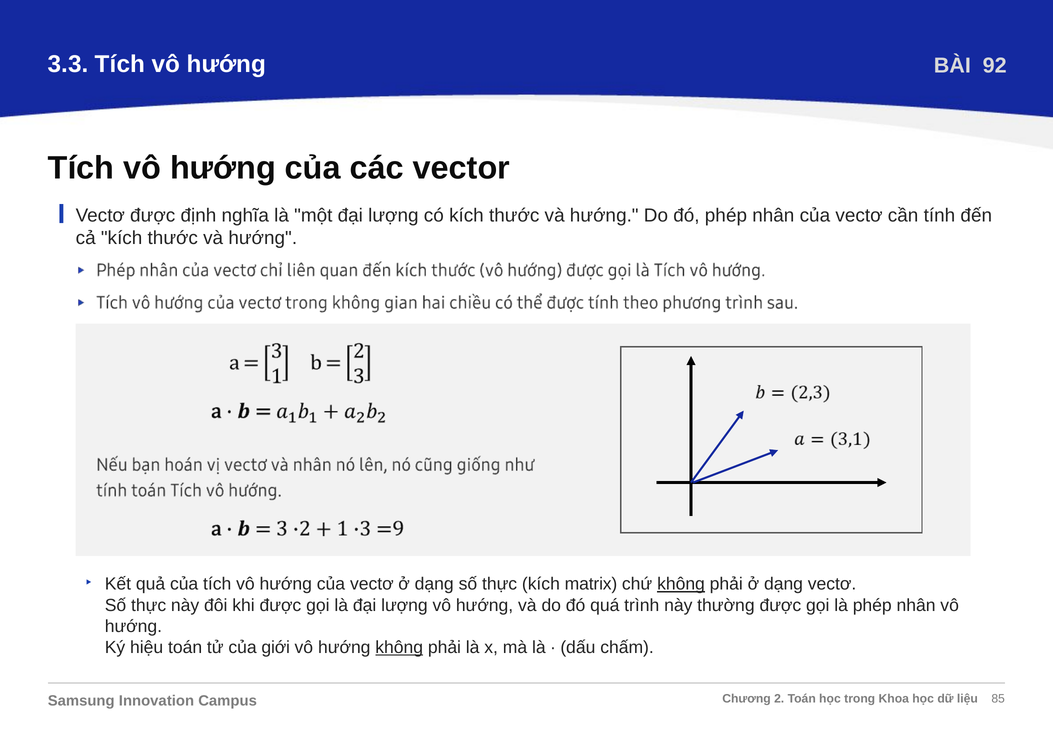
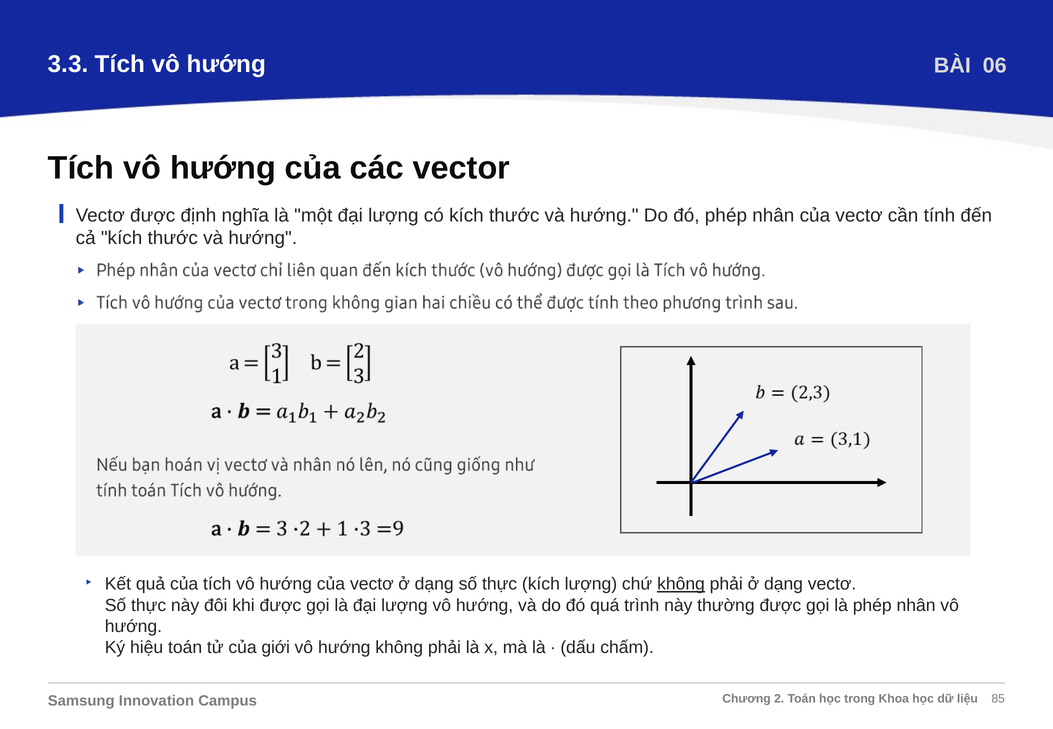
92: 92 -> 06 (995, 66)
kích matrix: matrix -> lượng (591, 584)
không underline: present -> none (399, 648)
